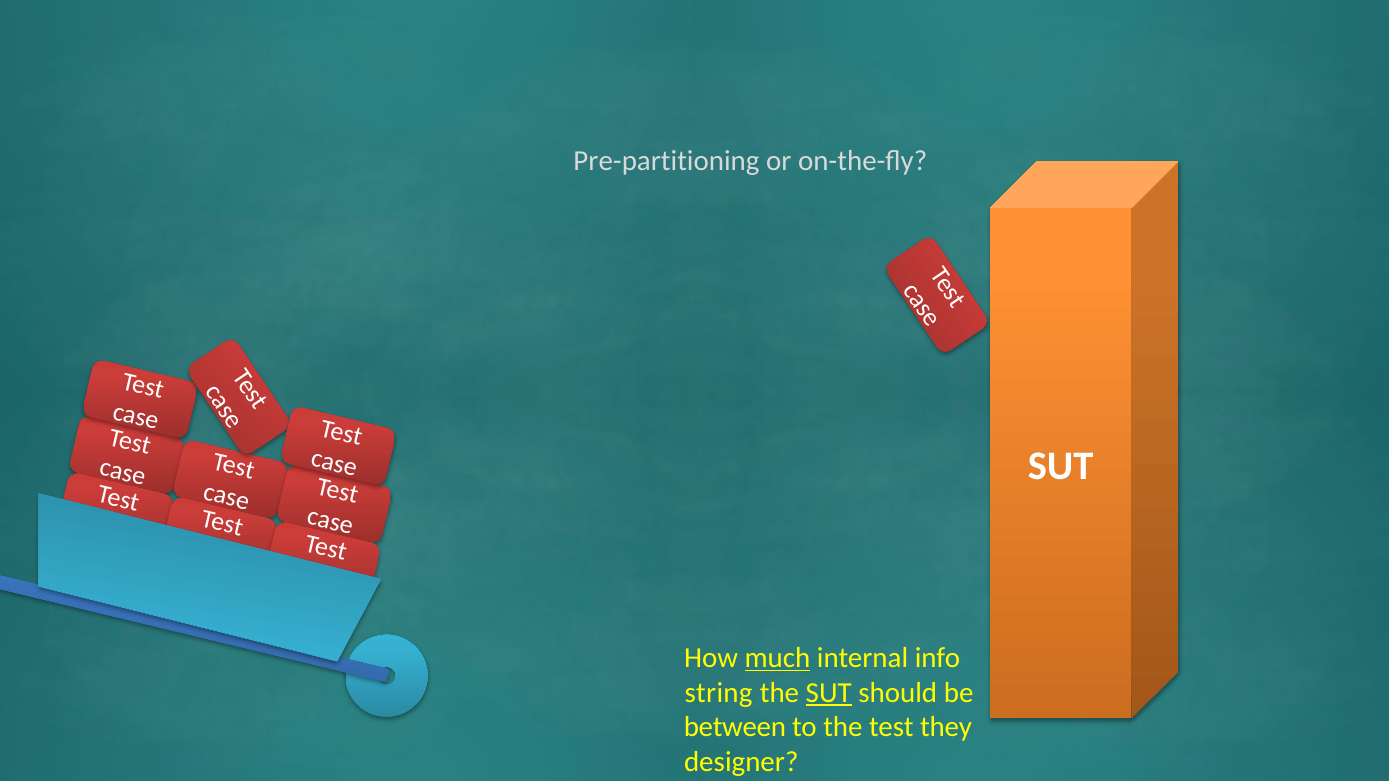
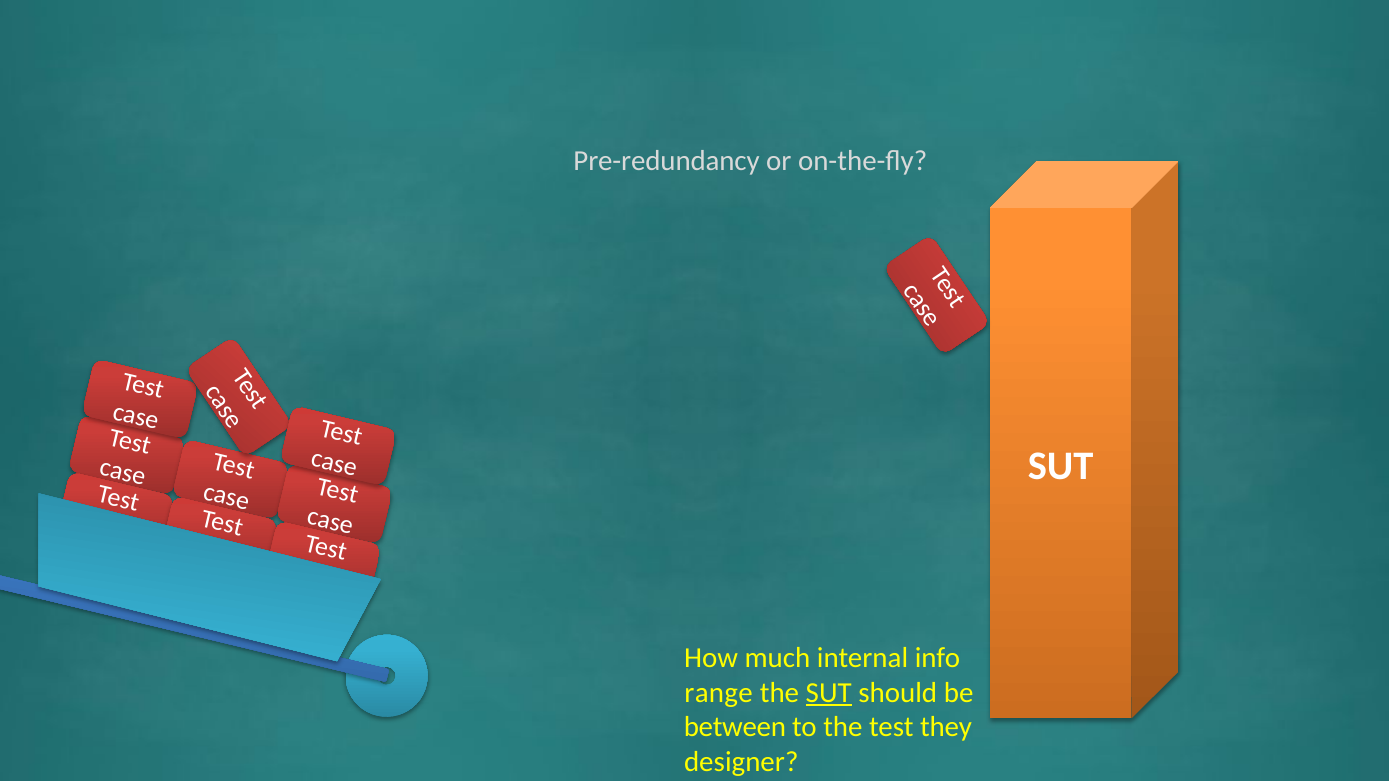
Pre-partitioning: Pre-partitioning -> Pre-redundancy (667, 161)
much underline: present -> none (777, 658)
string: string -> range (719, 693)
